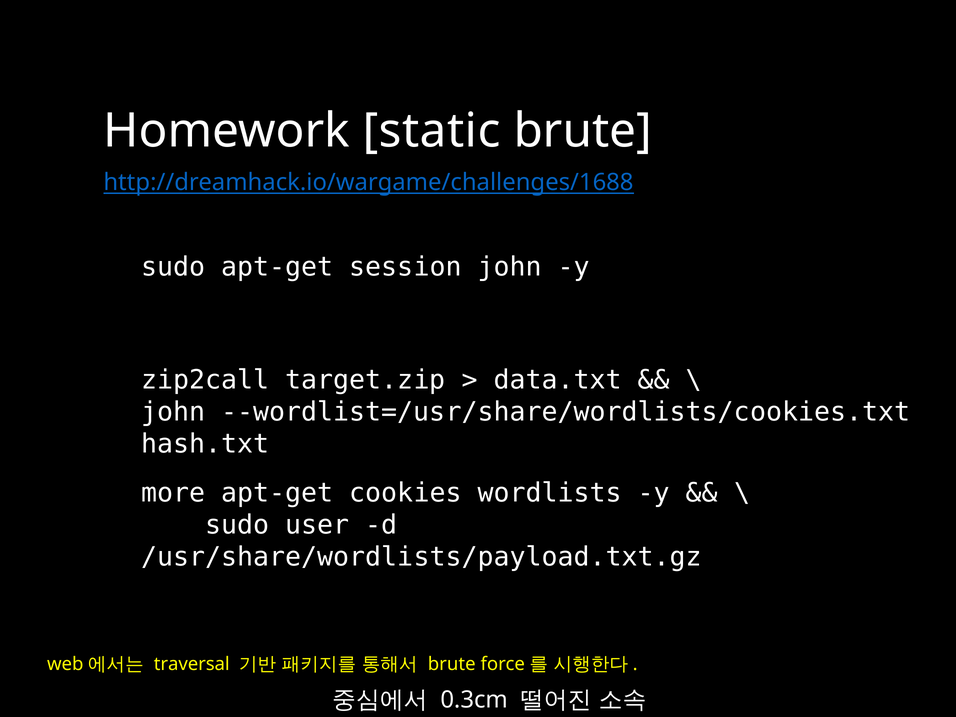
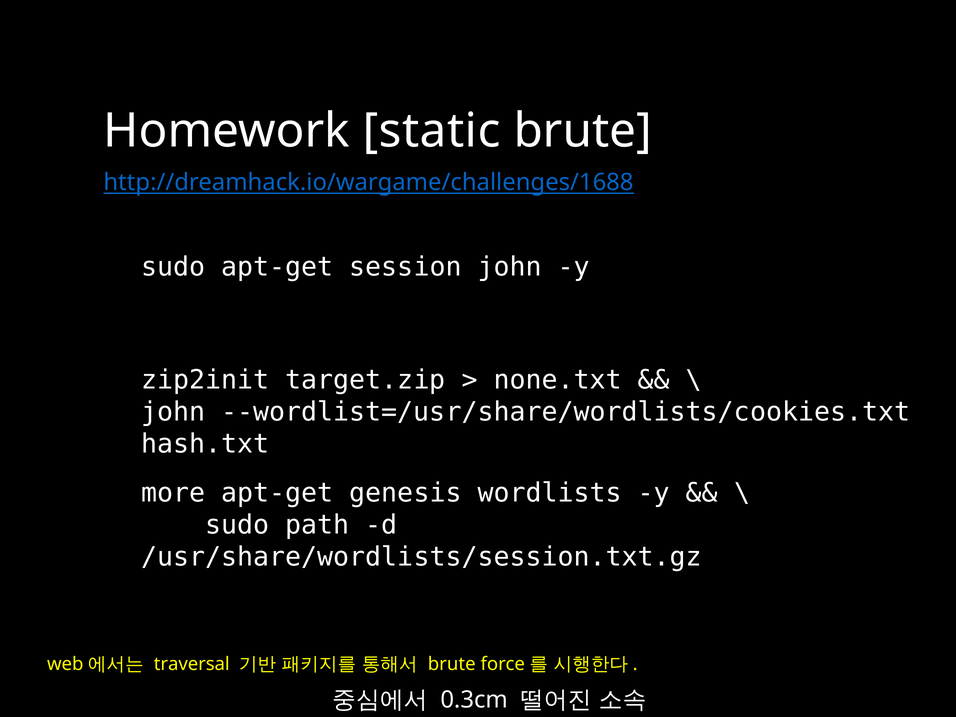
zip2call: zip2call -> zip2init (205, 380)
data.txt: data.txt -> none.txt (558, 380)
cookies: cookies -> genesis (405, 493)
user: user -> path (317, 525)
/usr/share/wordlists/payload.txt.gz: /usr/share/wordlists/payload.txt.gz -> /usr/share/wordlists/session.txt.gz (422, 557)
